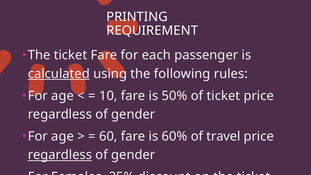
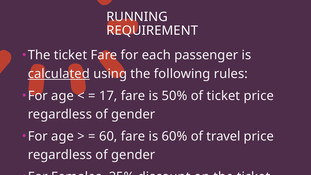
PRINTING: PRINTING -> RUNNING (137, 17)
10: 10 -> 17 (108, 96)
regardless underline: present -> none (60, 155)
